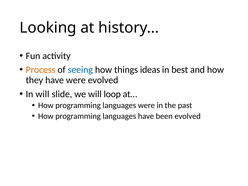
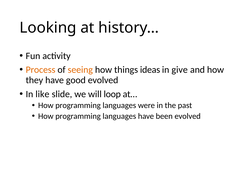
seeing colour: blue -> orange (80, 70)
best: best -> give (180, 70)
have were: were -> good (76, 80)
In will: will -> like (42, 94)
